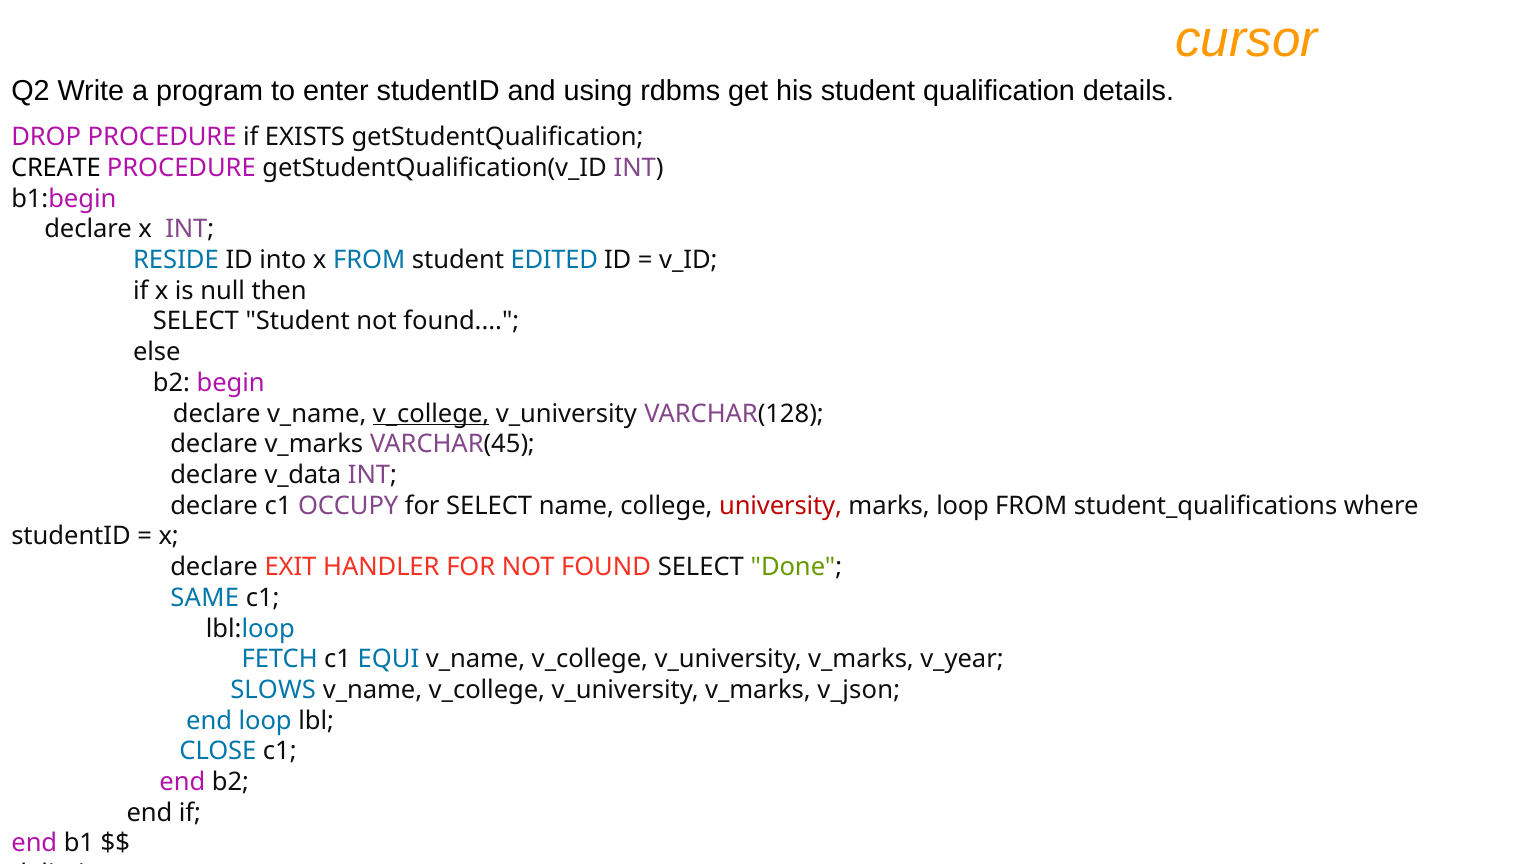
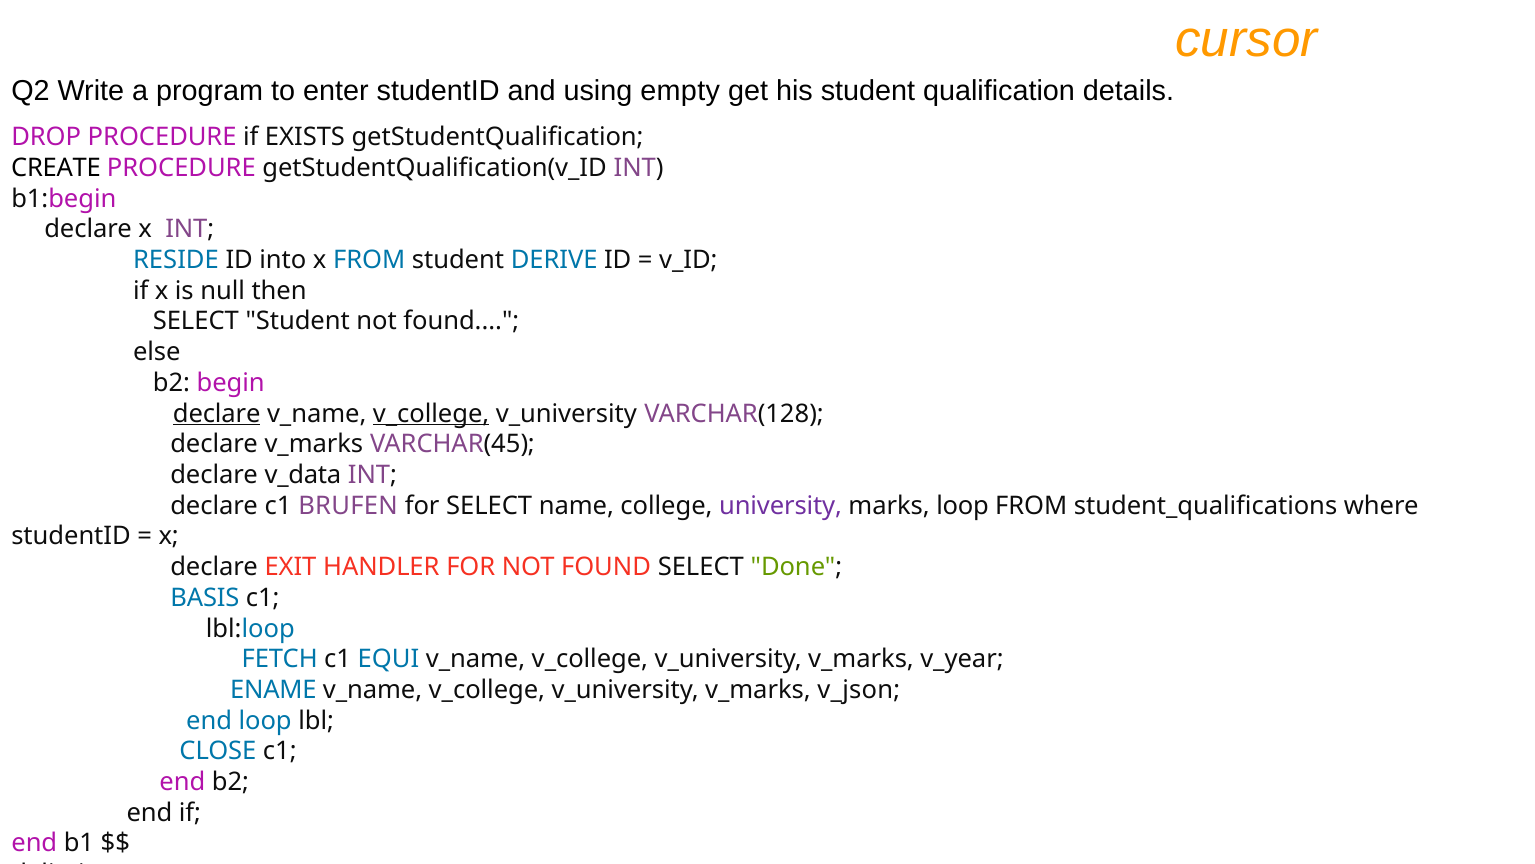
rdbms: rdbms -> empty (680, 91)
EDITED: EDITED -> DERIVE (554, 260)
declare underline: none -> present (217, 413)
OCCUPY: OCCUPY -> BRUFEN (348, 505)
university colour: red -> purple (781, 505)
SAME: SAME -> BASIS (205, 597)
SLOWS: SLOWS -> ENAME (273, 690)
